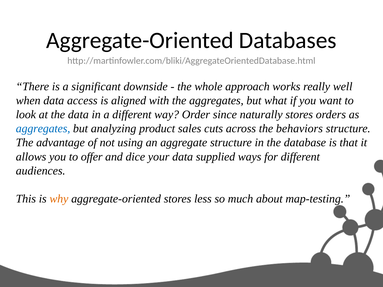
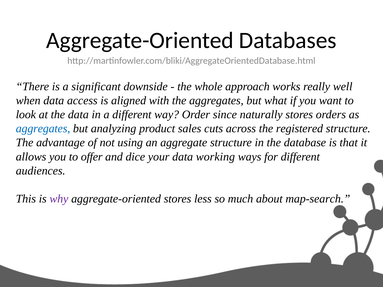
behaviors: behaviors -> registered (300, 129)
supplied: supplied -> working (215, 157)
why colour: orange -> purple (59, 199)
map-testing: map-testing -> map-search (318, 199)
